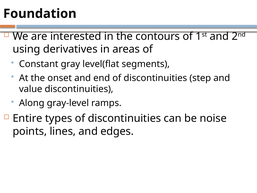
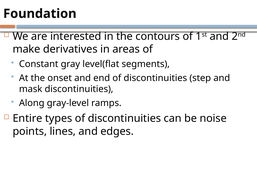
using: using -> make (26, 49)
value: value -> mask (31, 89)
